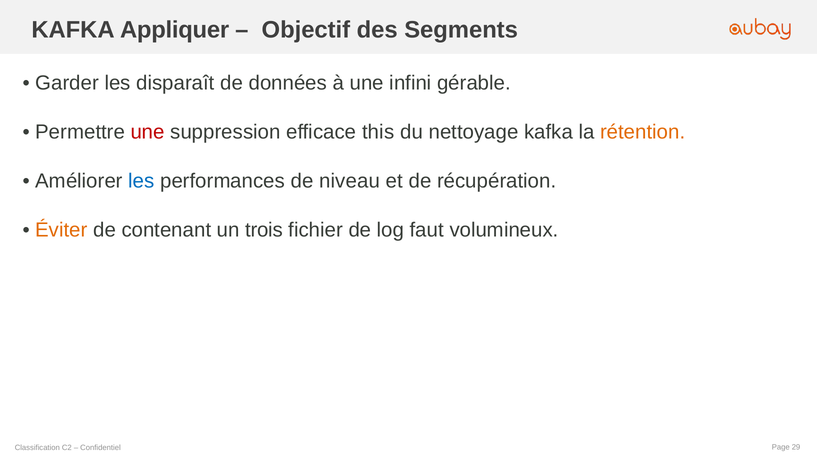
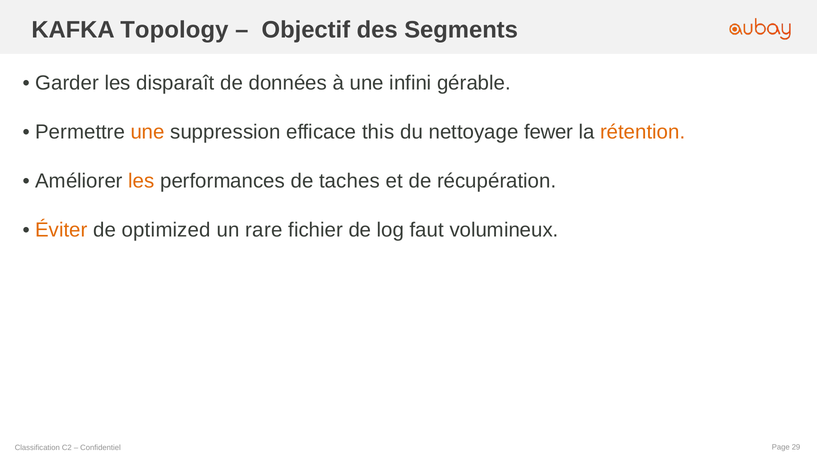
Appliquer: Appliquer -> Topology (174, 30)
une colour: red -> orange (148, 132)
nettoyage kafka: kafka -> fewer (549, 132)
les colour: blue -> orange (141, 181)
niveau: niveau -> taches (350, 181)
contenant: contenant -> optimized (166, 230)
trois: trois -> rare (264, 230)
